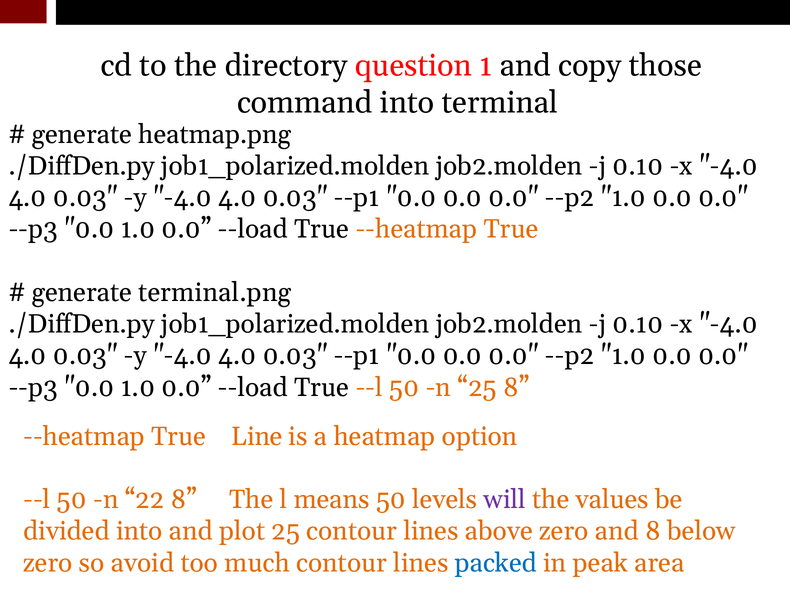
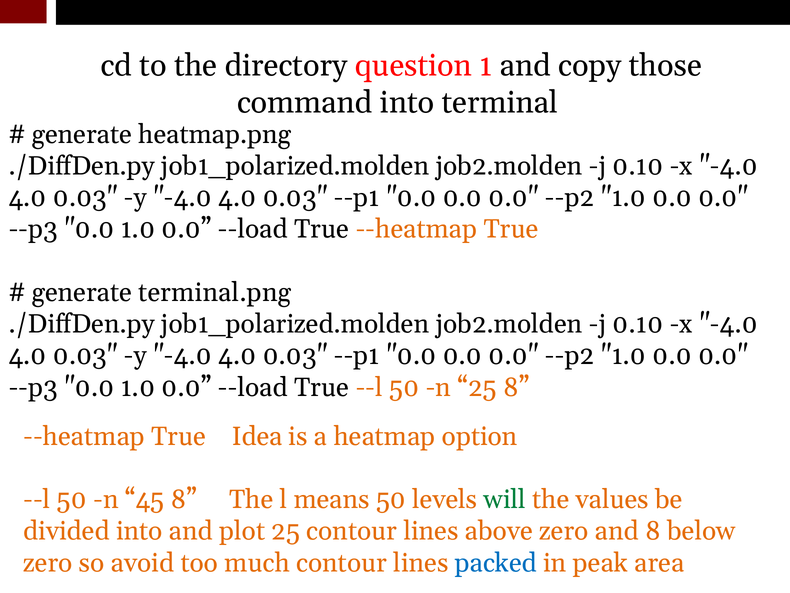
Line: Line -> Idea (257, 436)
22: 22 -> 45 (145, 499)
will colour: purple -> green (505, 499)
